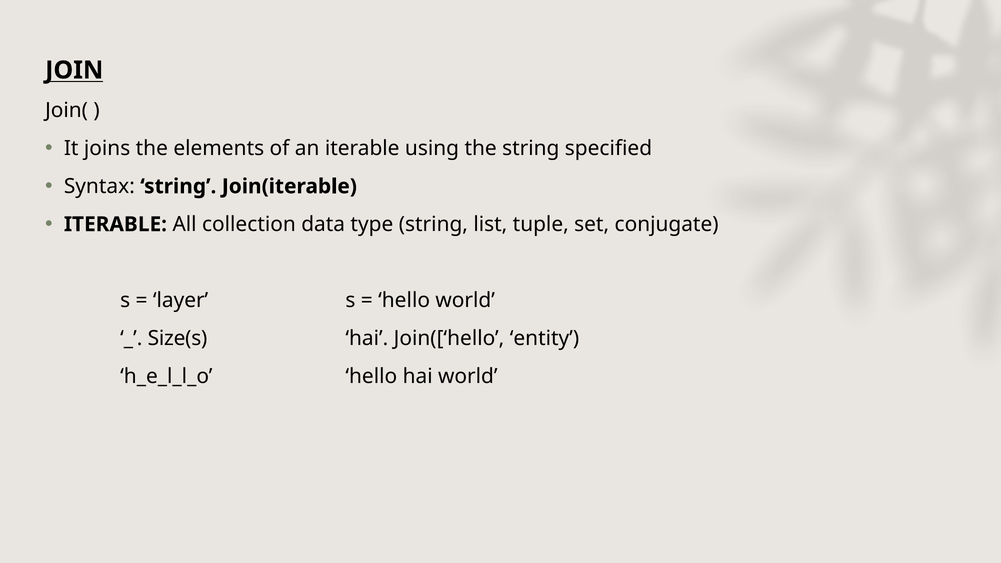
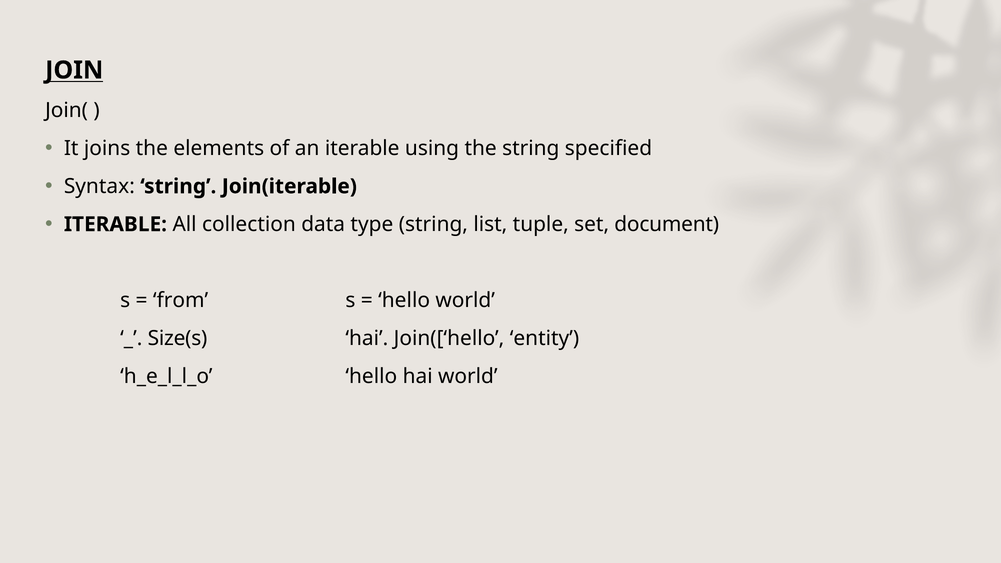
conjugate: conjugate -> document (667, 224)
layer: layer -> from (181, 300)
